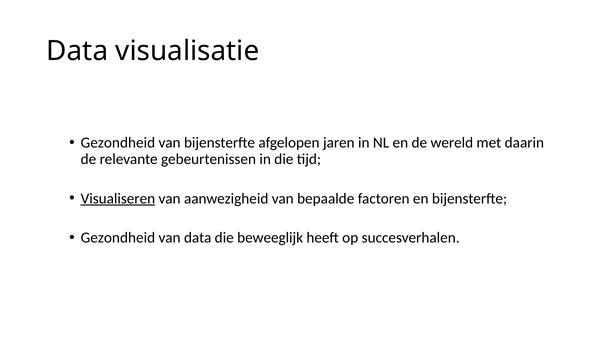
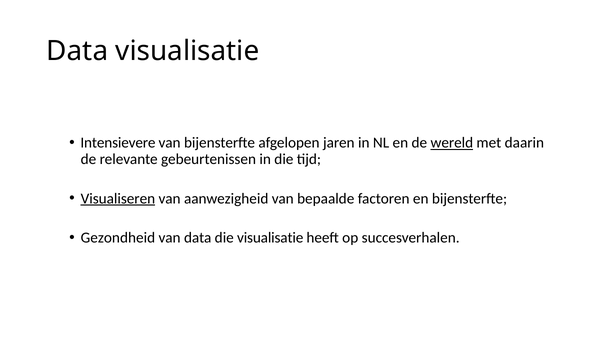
Gezondheid: Gezondheid -> Intensievere (118, 143)
wereld underline: none -> present (452, 143)
die beweeglijk: beweeglijk -> visualisatie (270, 237)
